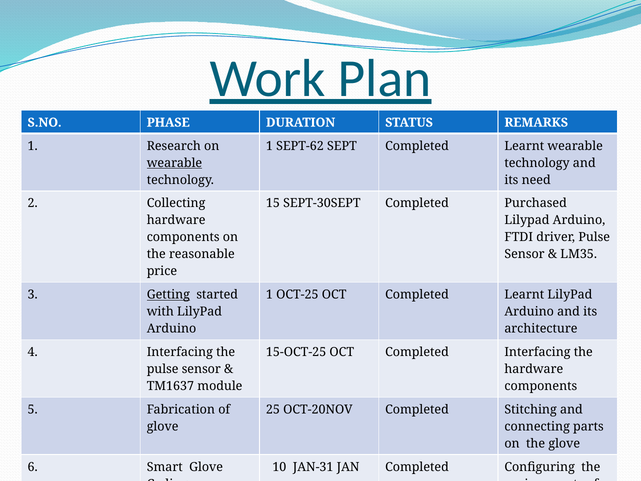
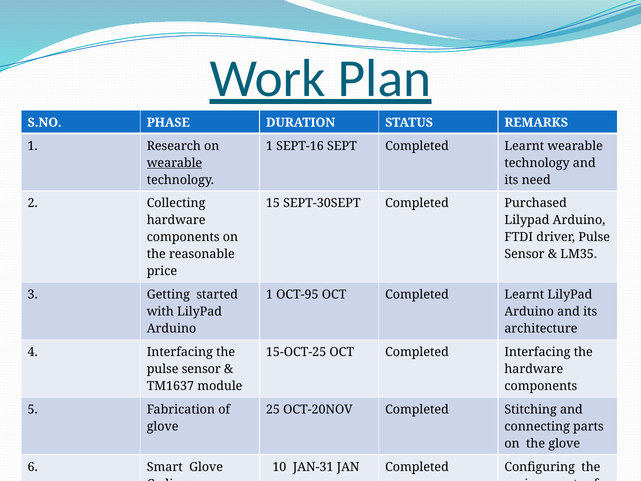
SEPT-62: SEPT-62 -> SEPT-16 (300, 146)
Getting underline: present -> none (168, 295)
OCT-25: OCT-25 -> OCT-95 (297, 295)
